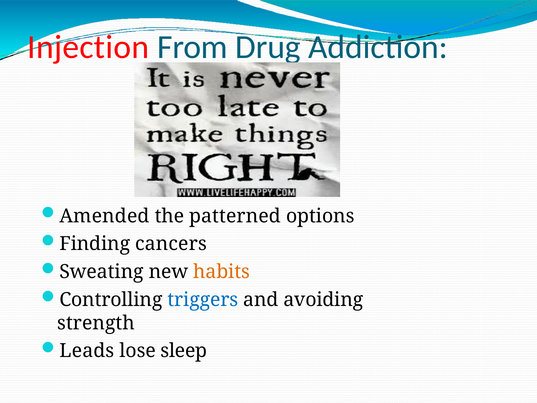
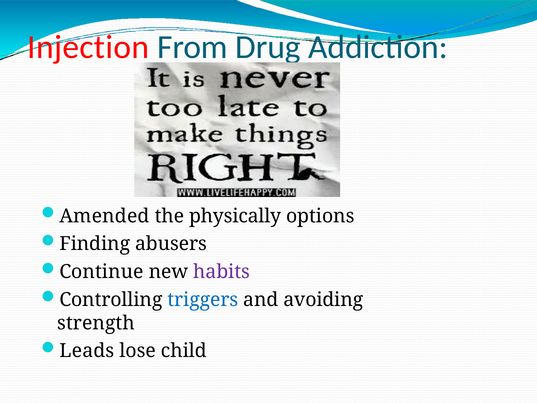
patterned: patterned -> physically (235, 216)
cancers: cancers -> abusers (171, 244)
Sweating: Sweating -> Continue (101, 272)
habits colour: orange -> purple (222, 272)
sleep: sleep -> child (184, 351)
